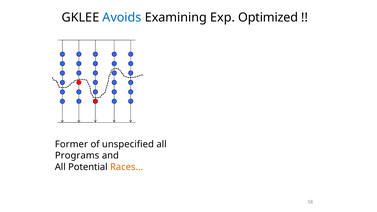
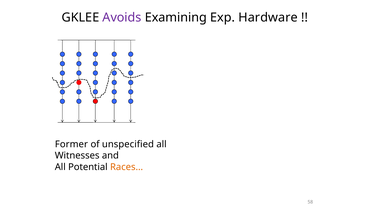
Avoids colour: blue -> purple (122, 18)
Optimized: Optimized -> Hardware (268, 18)
Programs: Programs -> Witnesses (77, 156)
